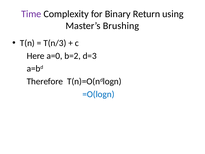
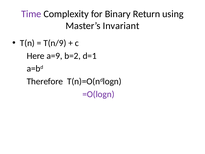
Brushing: Brushing -> Invariant (121, 26)
T(n/3: T(n/3 -> T(n/9 (55, 43)
a=0: a=0 -> a=9 (54, 56)
d=3: d=3 -> d=1 (90, 56)
=O(logn colour: blue -> purple (98, 94)
